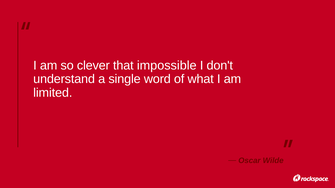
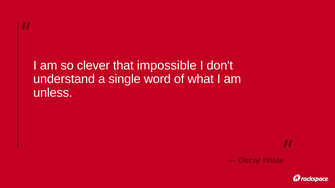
limited: limited -> unless (53, 93)
